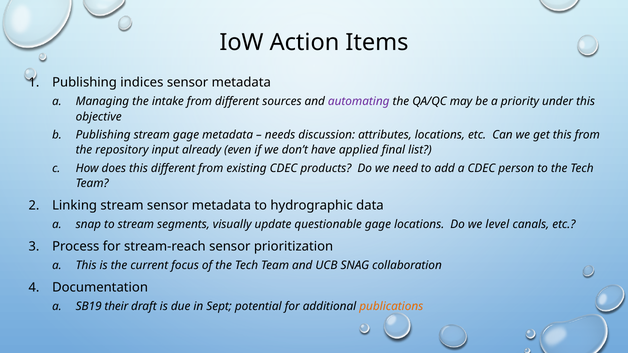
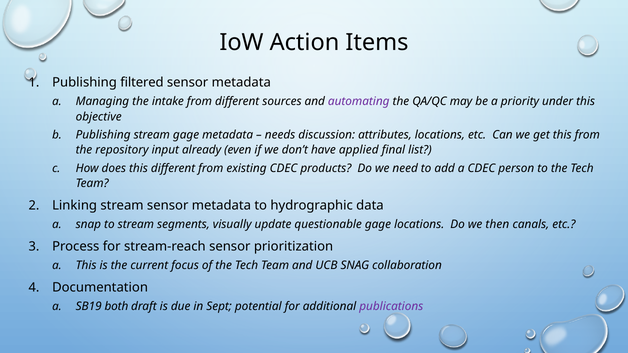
indices: indices -> filtered (142, 83)
level: level -> then (497, 225)
their: their -> both (116, 307)
publications colour: orange -> purple (391, 307)
